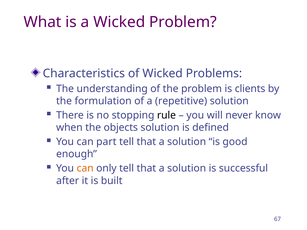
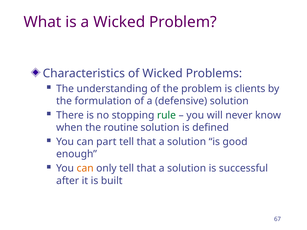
repetitive: repetitive -> defensive (181, 101)
rule colour: black -> green (166, 115)
objects: objects -> routine (121, 128)
